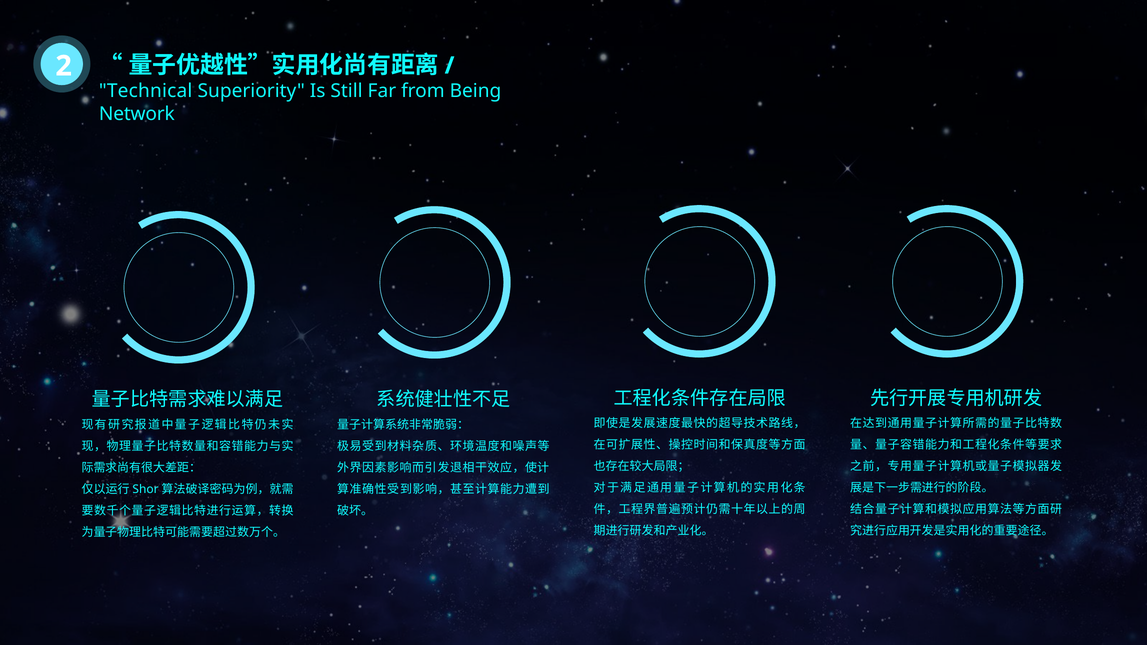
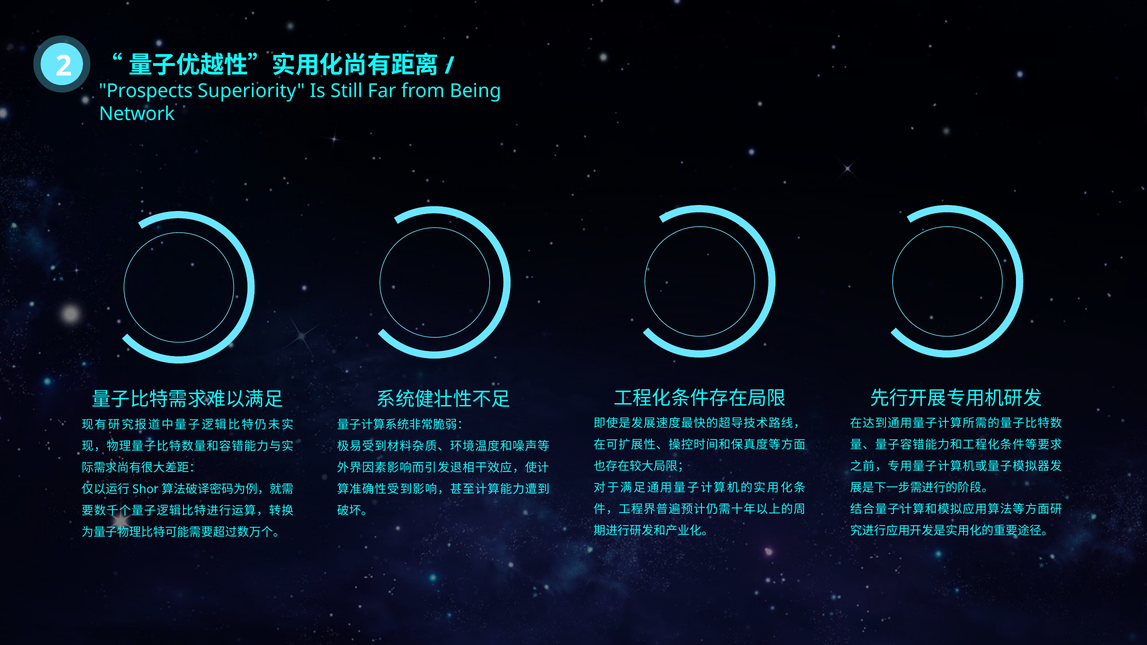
Technical: Technical -> Prospects (146, 91)
